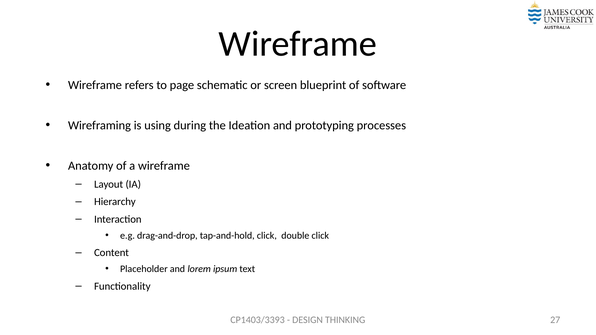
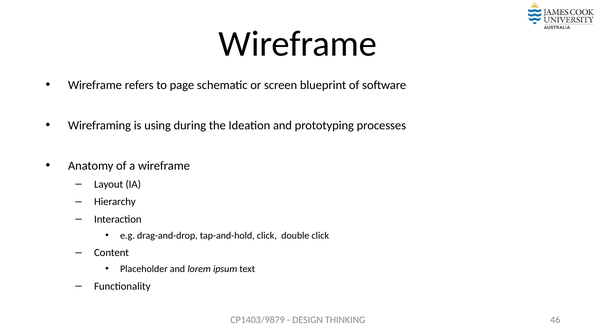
CP1403/3393: CP1403/3393 -> CP1403/9879 (258, 320)
27: 27 -> 46 (555, 320)
